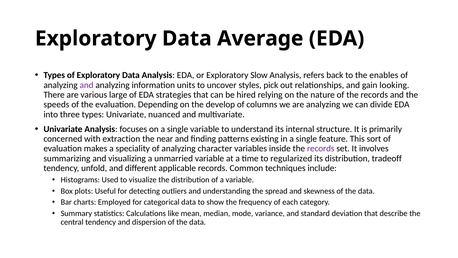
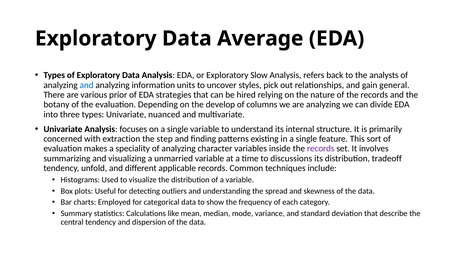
enables: enables -> analysts (384, 75)
and colour: purple -> blue (87, 85)
looking: looking -> general (394, 85)
large: large -> prior (118, 95)
speeds: speeds -> botany (56, 105)
near: near -> step (165, 139)
regularized: regularized -> discussions (291, 158)
